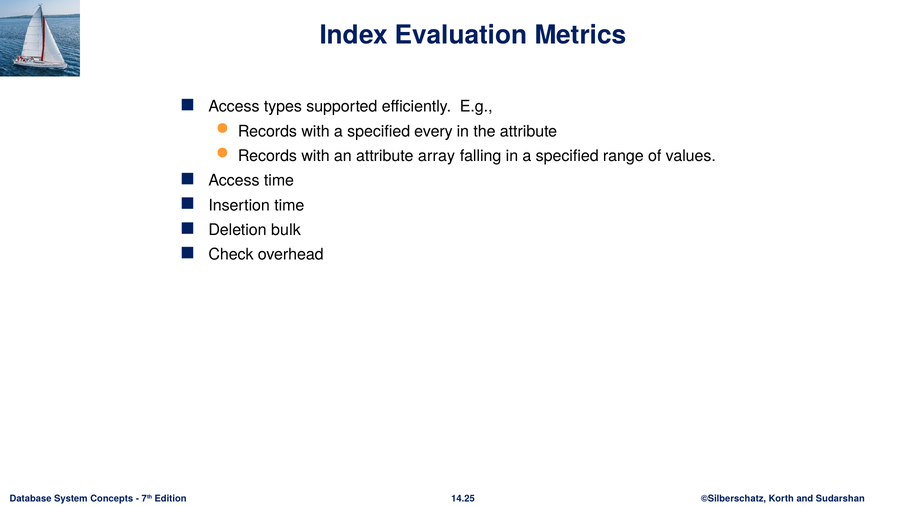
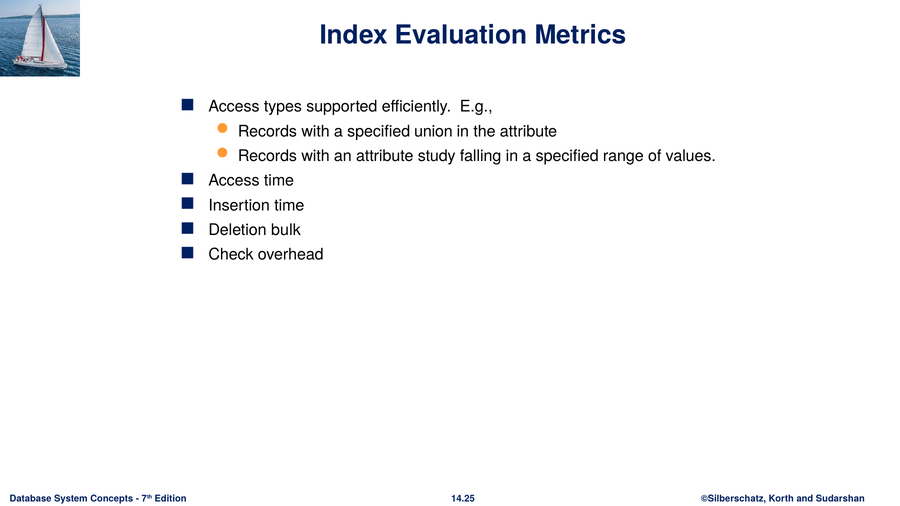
every: every -> union (433, 131)
array: array -> study (437, 156)
